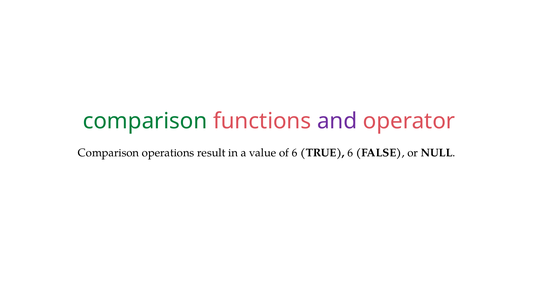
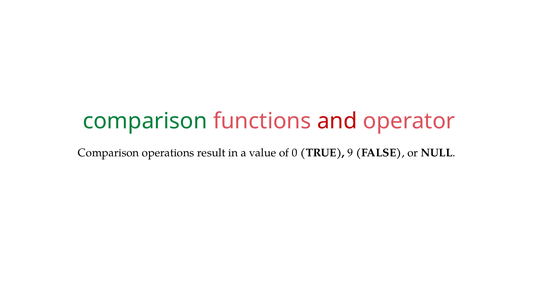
and colour: purple -> red (337, 121)
of 6: 6 -> 0 (295, 153)
TRUE 6: 6 -> 9 (350, 153)
